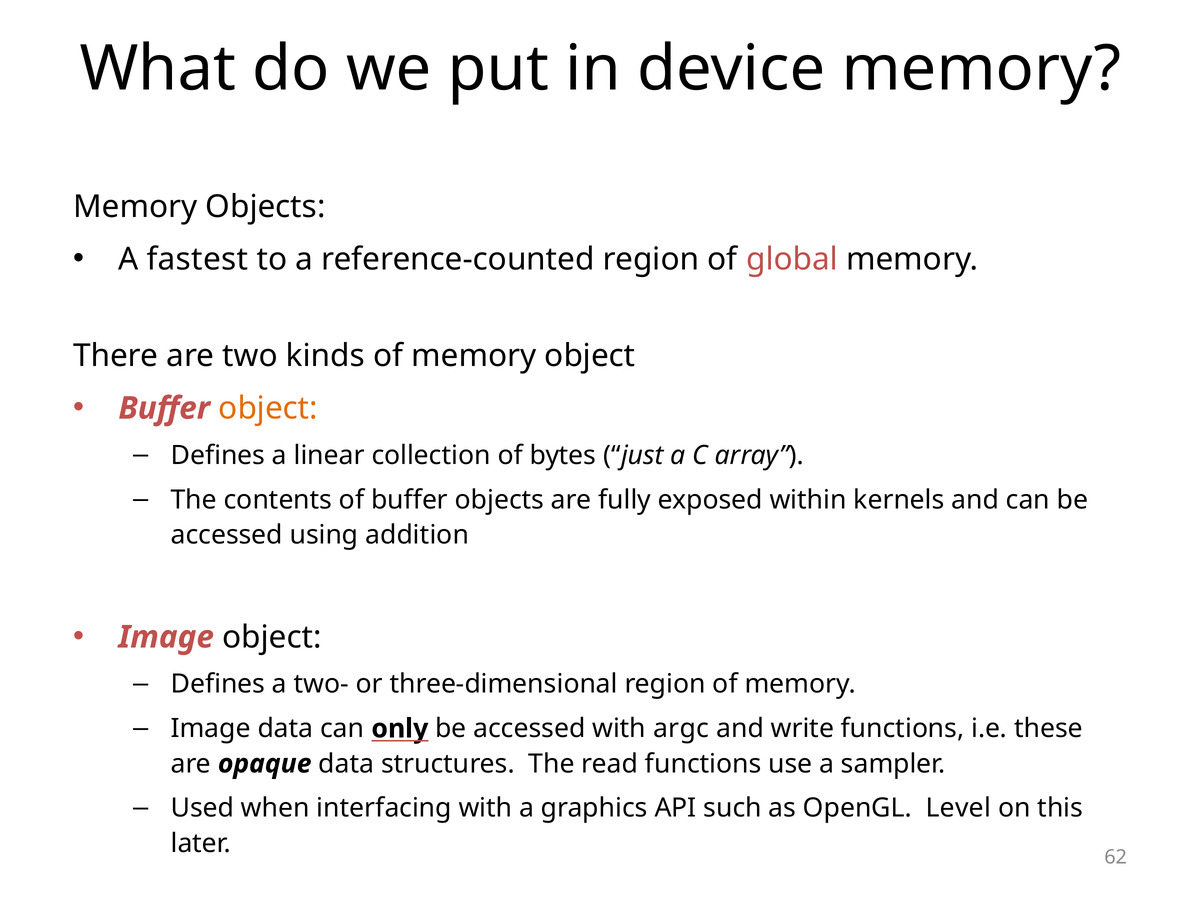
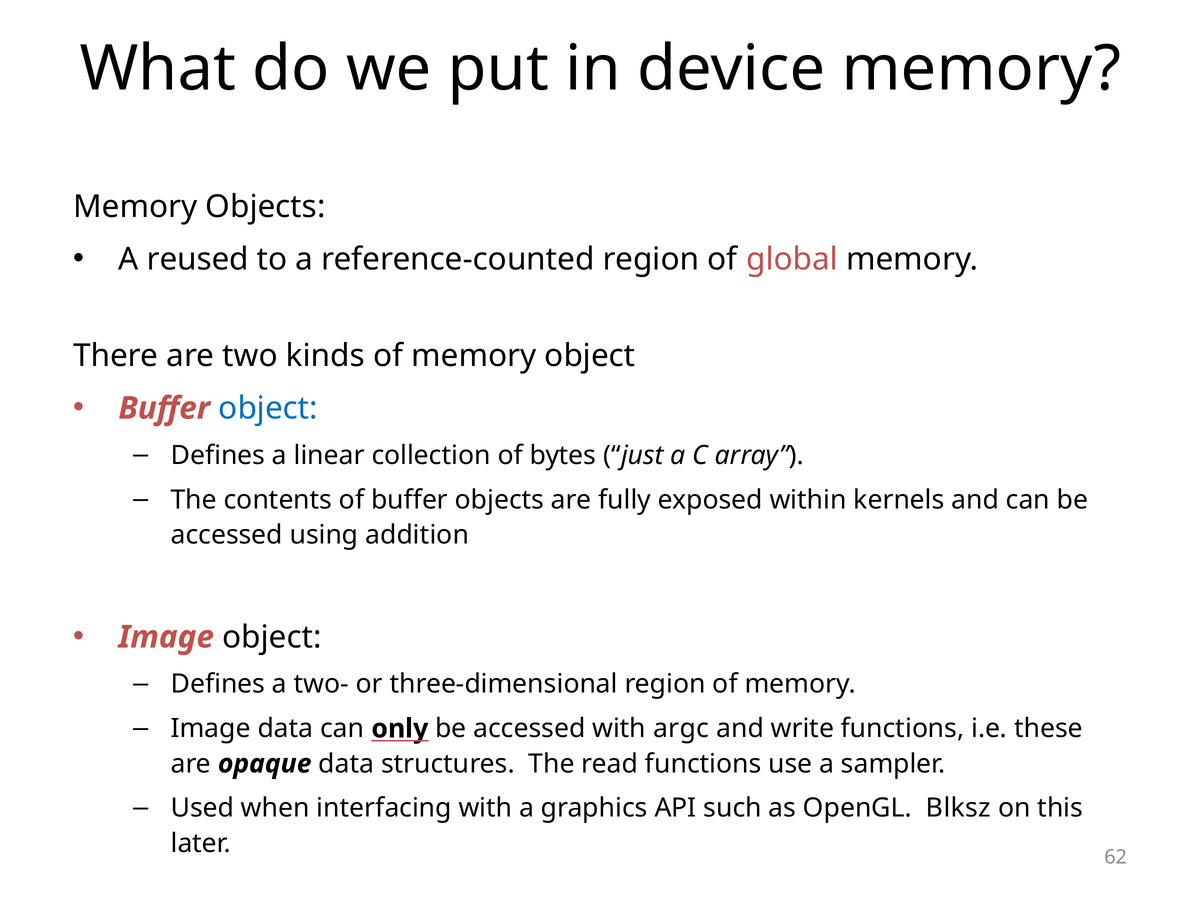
fastest: fastest -> reused (198, 259)
object colour: orange -> blue (268, 408)
Level: Level -> Blksz (958, 808)
